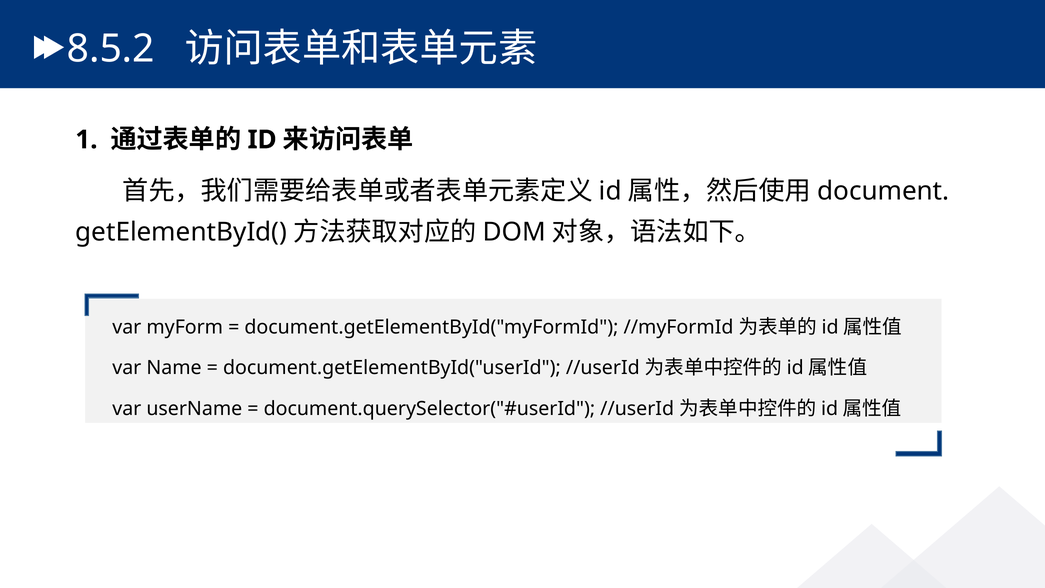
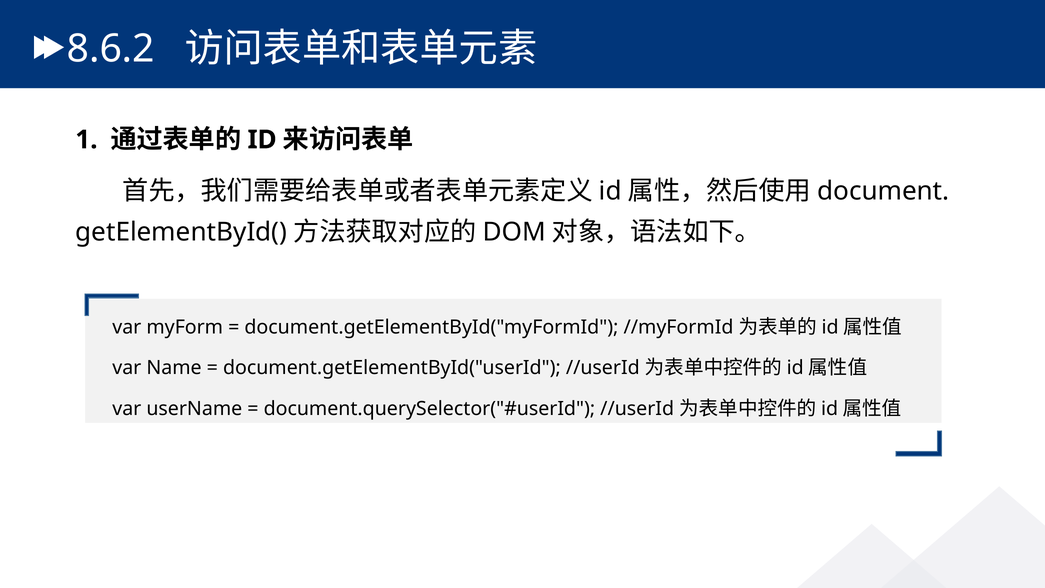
8.5.2: 8.5.2 -> 8.6.2 (111, 49)
